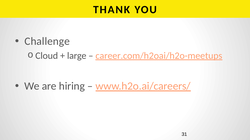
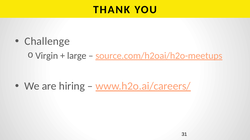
Cloud: Cloud -> Virgin (47, 56)
career.com/h2oai/h2o-meetups: career.com/h2oai/h2o-meetups -> source.com/h2oai/h2o-meetups (159, 56)
